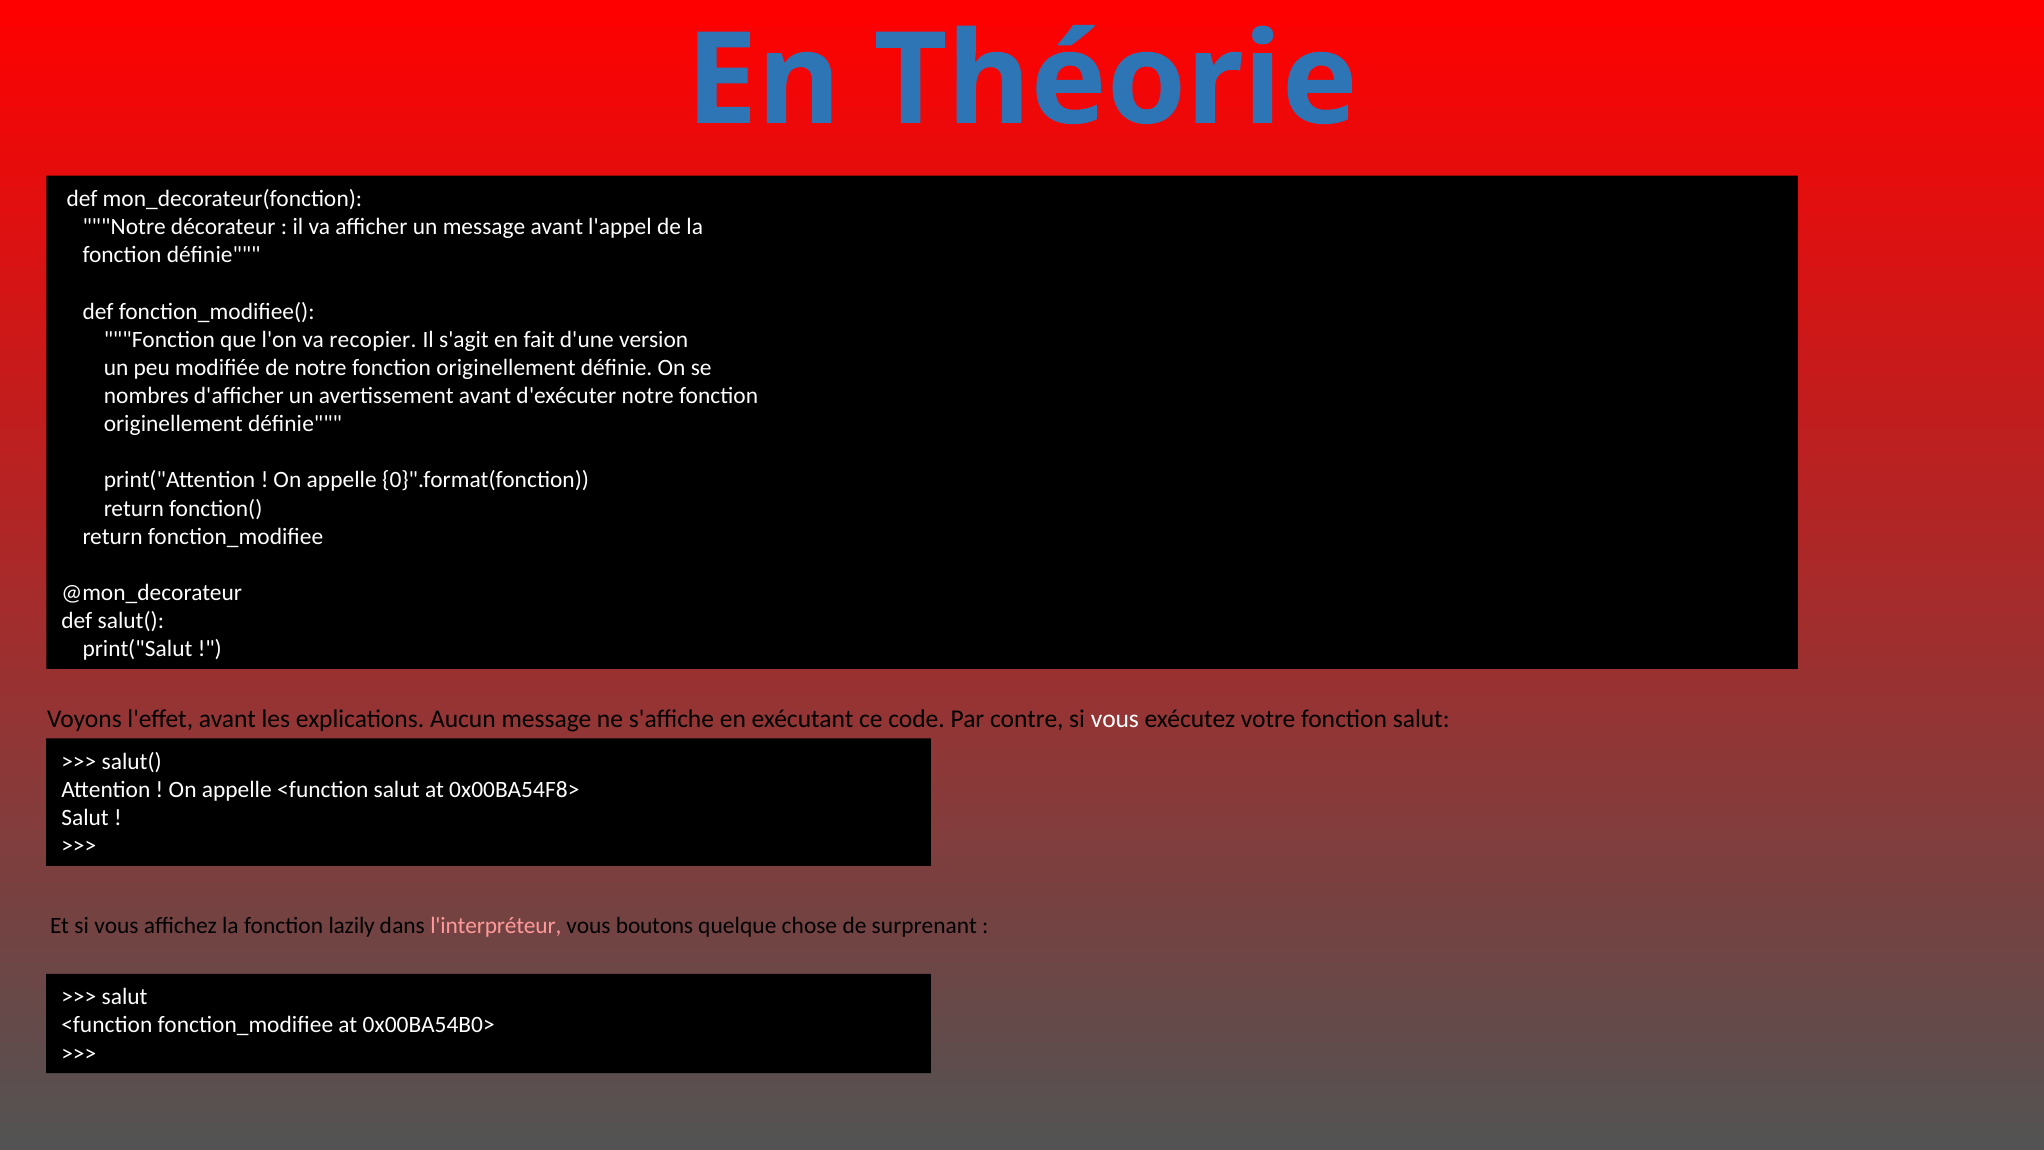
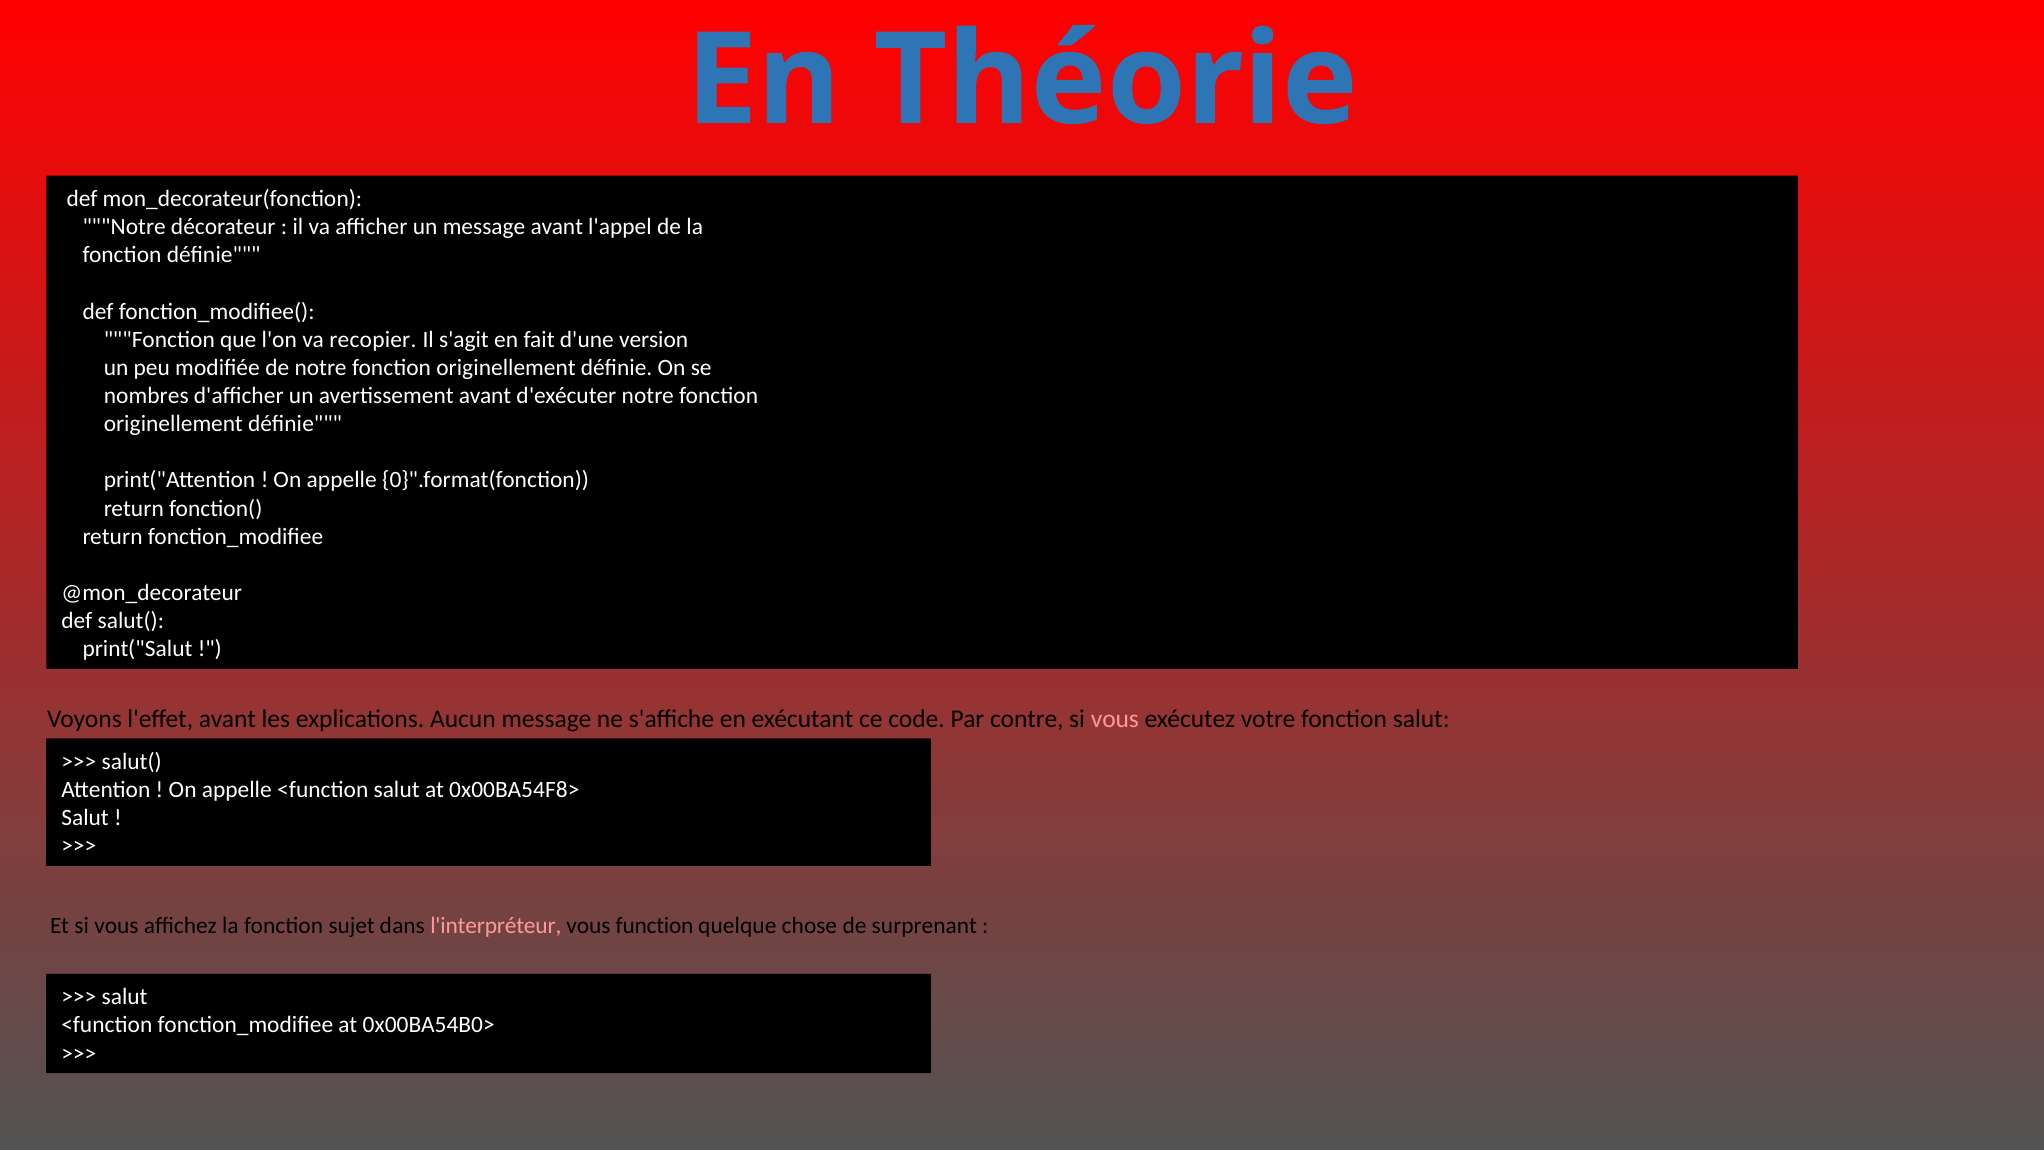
vous colour: white -> pink (1115, 719)
lazily: lazily -> sujet (352, 925)
boutons: boutons -> function (655, 925)
